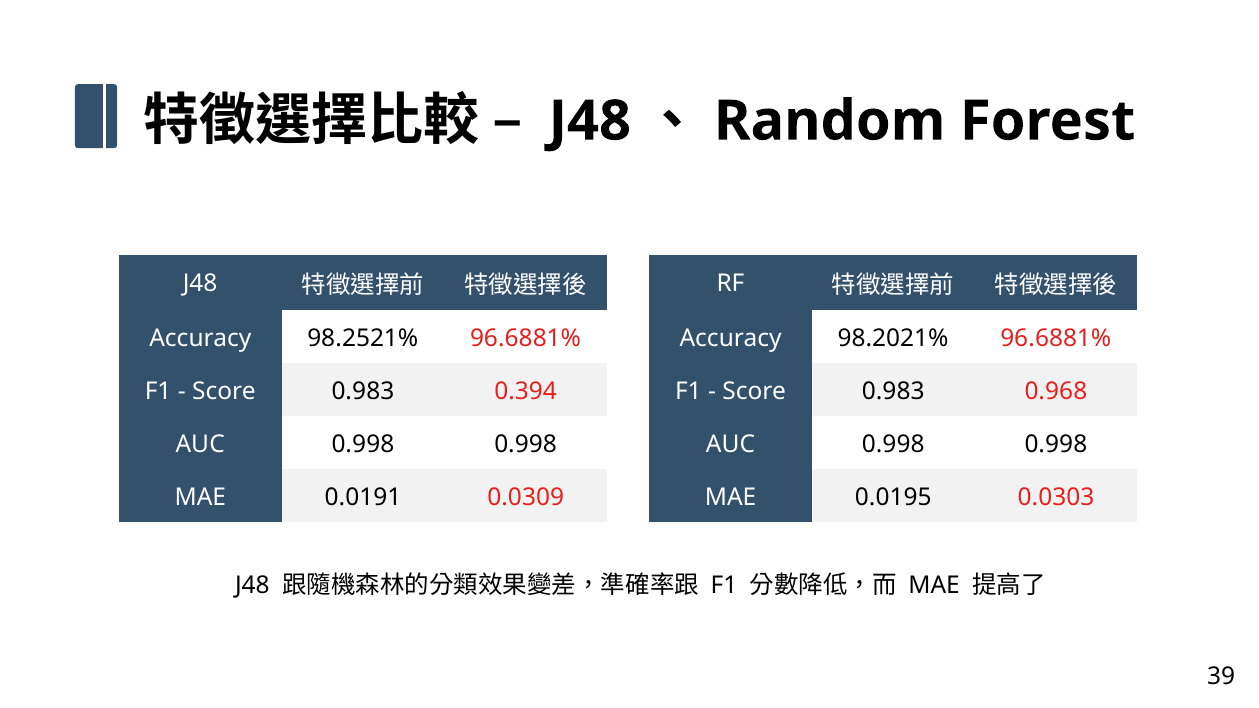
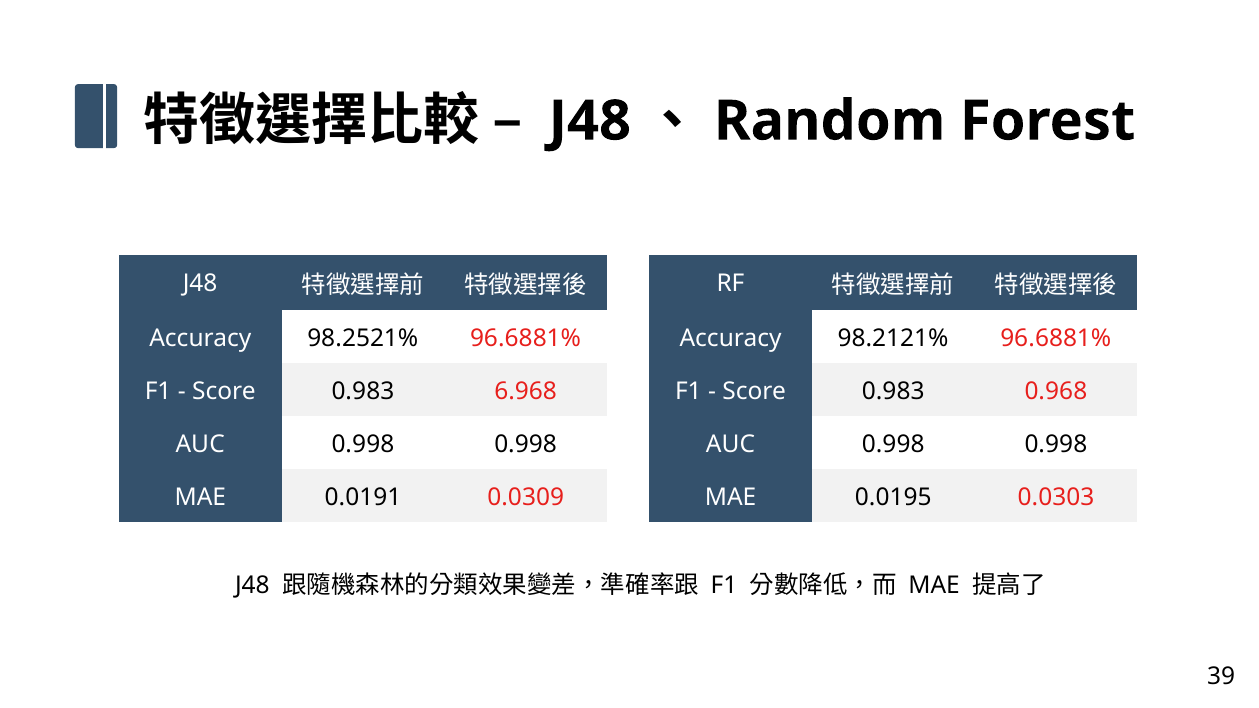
98.2021%: 98.2021% -> 98.2121% (893, 338)
0.394: 0.394 -> 6.968 (526, 392)
